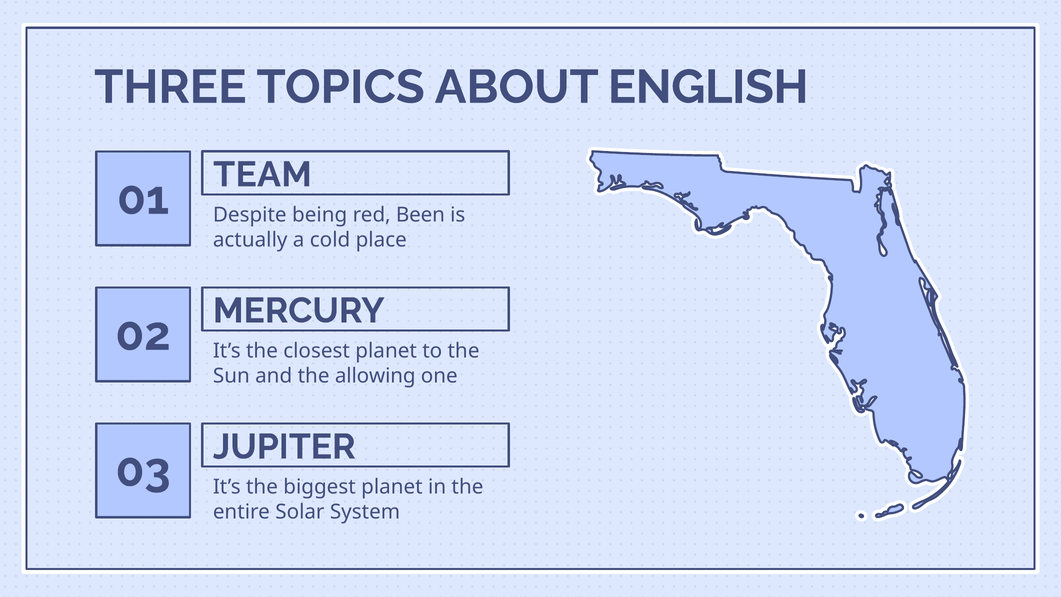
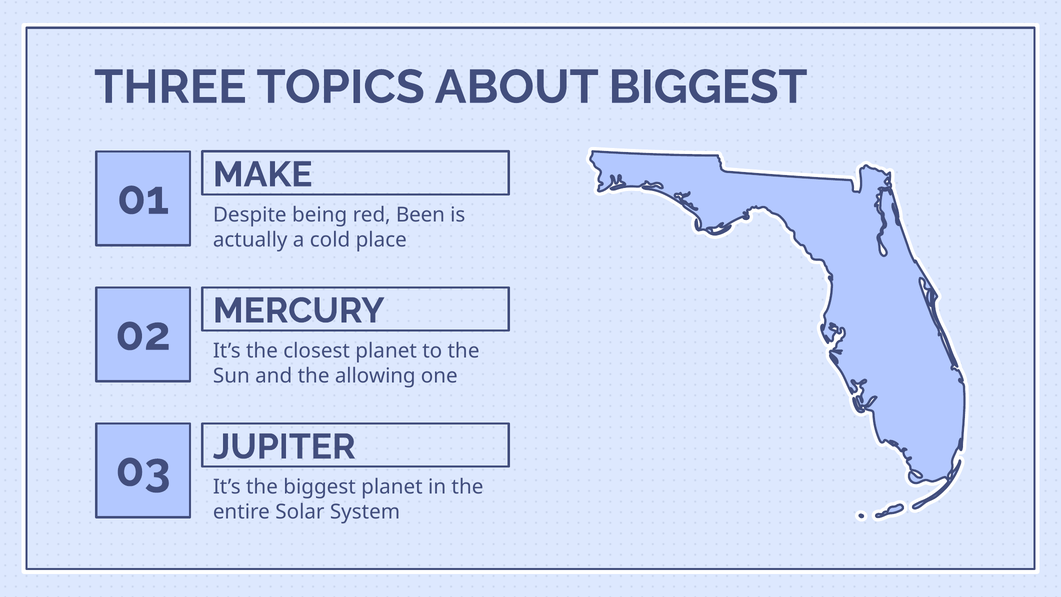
ABOUT ENGLISH: ENGLISH -> BIGGEST (708, 87)
TEAM: TEAM -> MAKE (263, 175)
